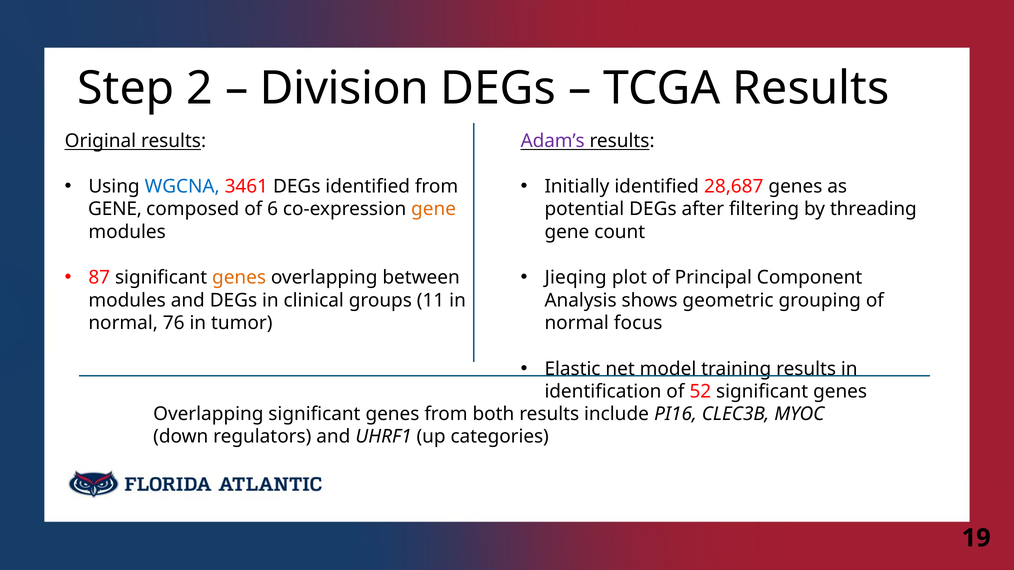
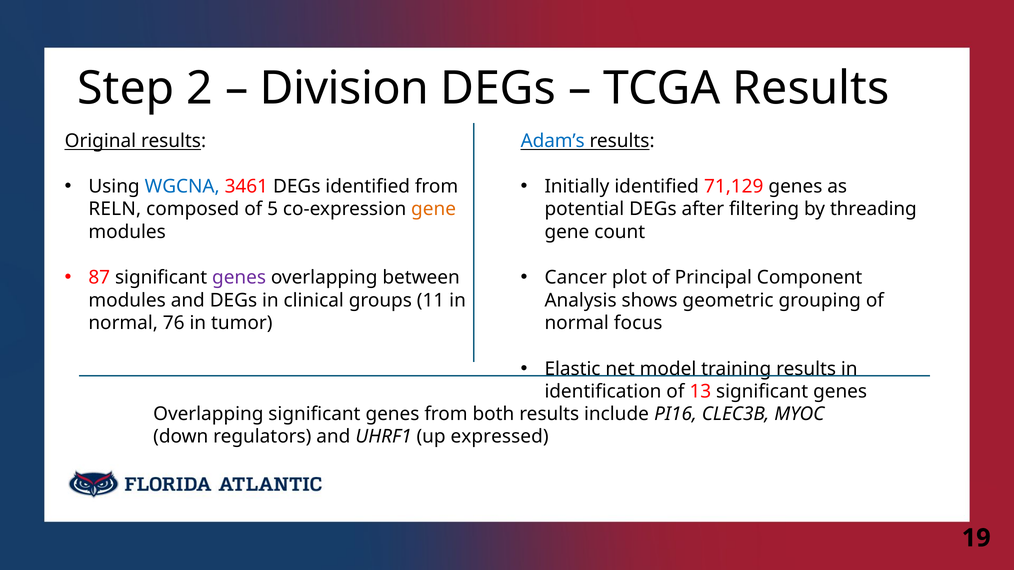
Adam’s colour: purple -> blue (553, 141)
28,687: 28,687 -> 71,129 (734, 186)
GENE: GENE -> RELN (115, 209)
6: 6 -> 5 (273, 209)
genes colour: orange -> purple (239, 278)
Jieqing: Jieqing -> Cancer (576, 278)
52: 52 -> 13 (700, 392)
categories: categories -> expressed (500, 437)
